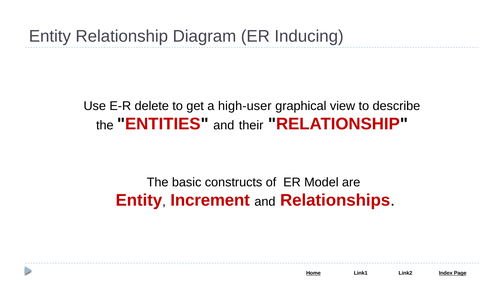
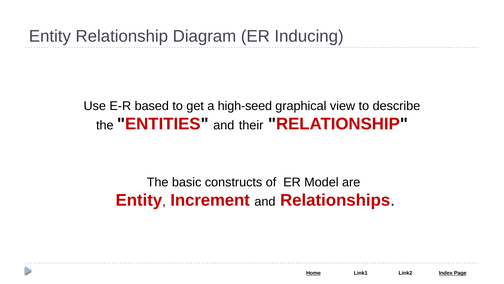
delete: delete -> based (152, 106)
high-user: high-user -> high-seed (245, 106)
